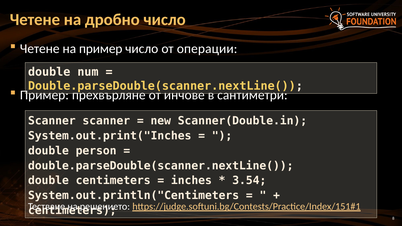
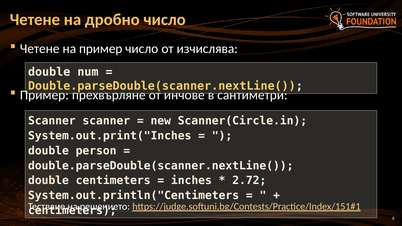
операции: операции -> изчислява (207, 49)
Scanner(Double.in: Scanner(Double.in -> Scanner(Circle.in (242, 121)
3.54: 3.54 -> 2.72 (249, 181)
